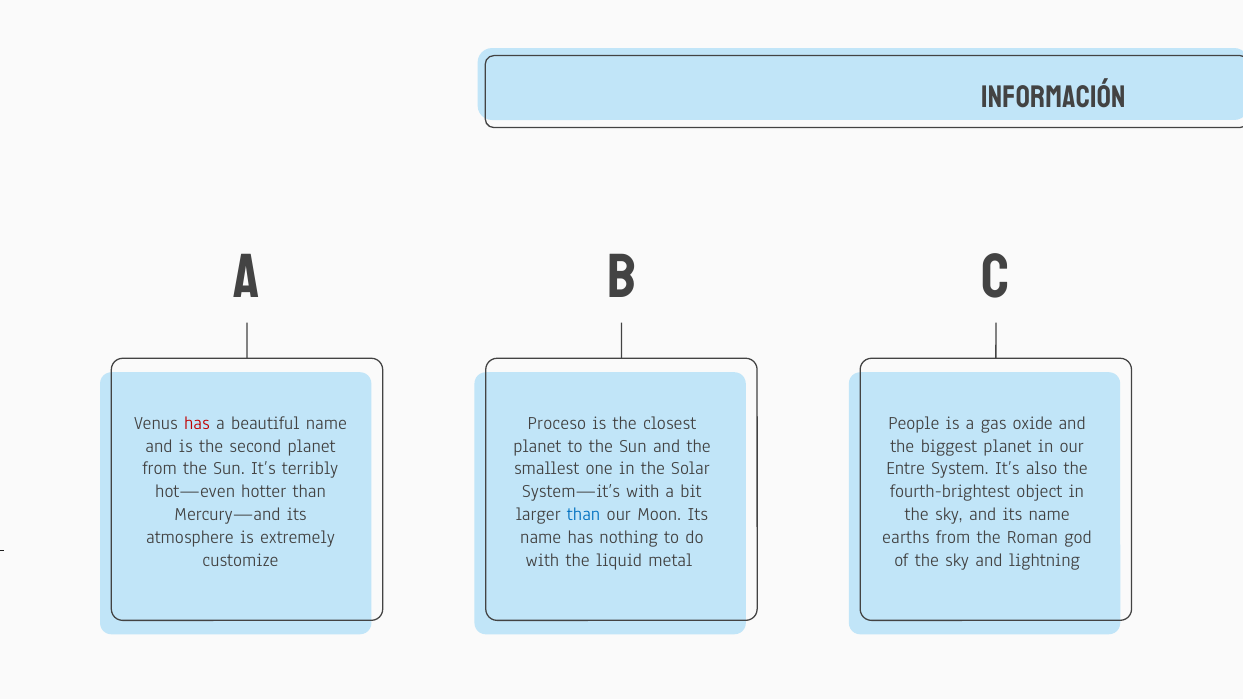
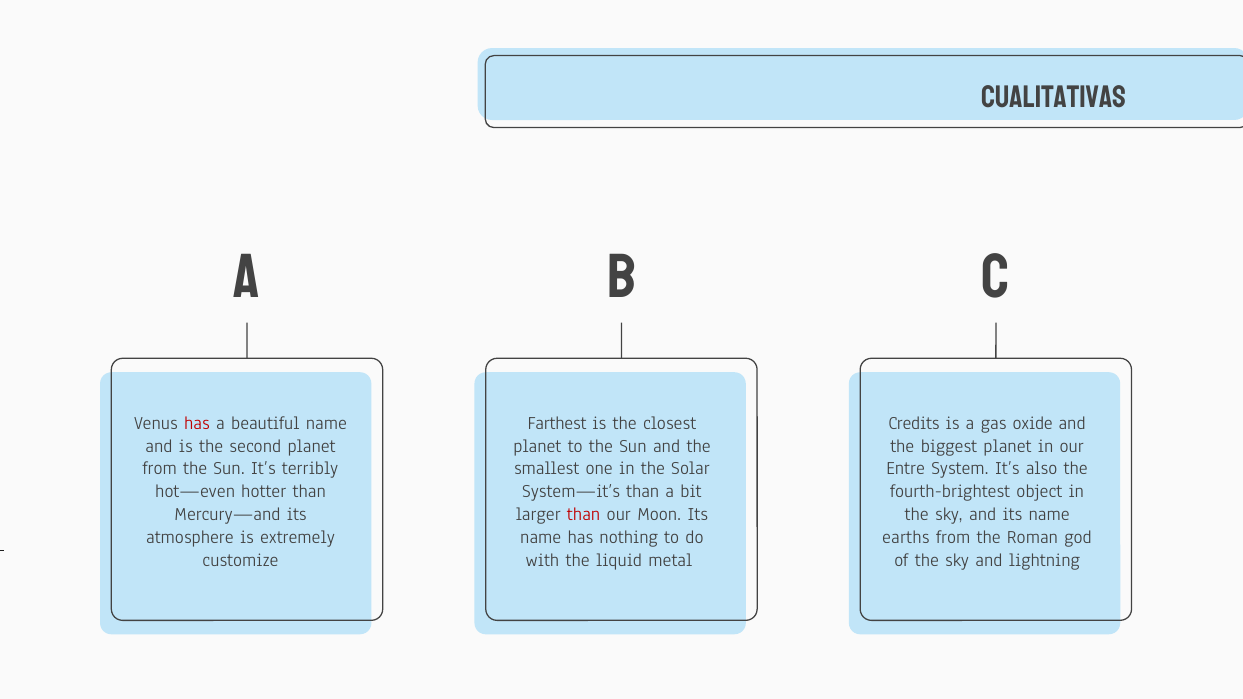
INFORMACIÓN: INFORMACIÓN -> CUALITATIVAS (1053, 97)
Proceso: Proceso -> Farthest (557, 423)
People: People -> Credits (914, 423)
System—it’s with: with -> than (643, 492)
than colour: blue -> red (584, 514)
